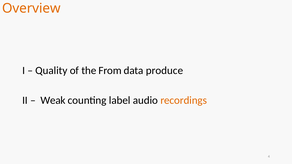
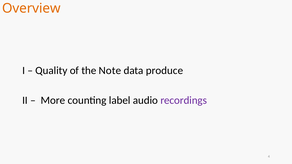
From: From -> Note (110, 71)
Weak: Weak -> More (53, 100)
recordings colour: orange -> purple (184, 100)
